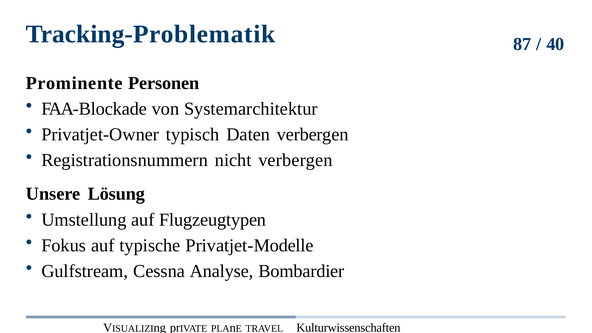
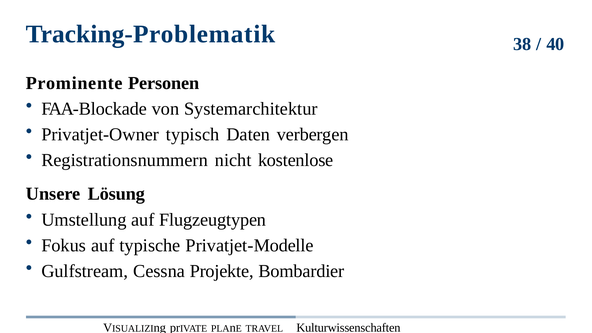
87: 87 -> 38 (522, 44)
nicht verbergen: verbergen -> kostenlose (296, 160)
Analyse: Analyse -> Projekte (222, 271)
